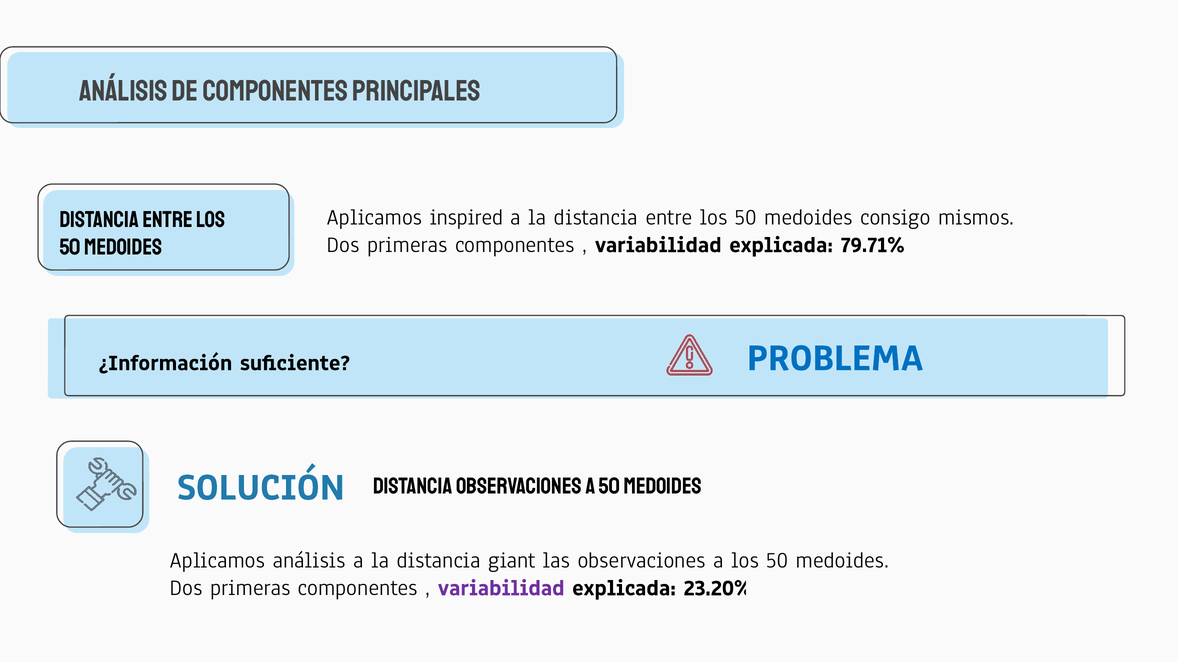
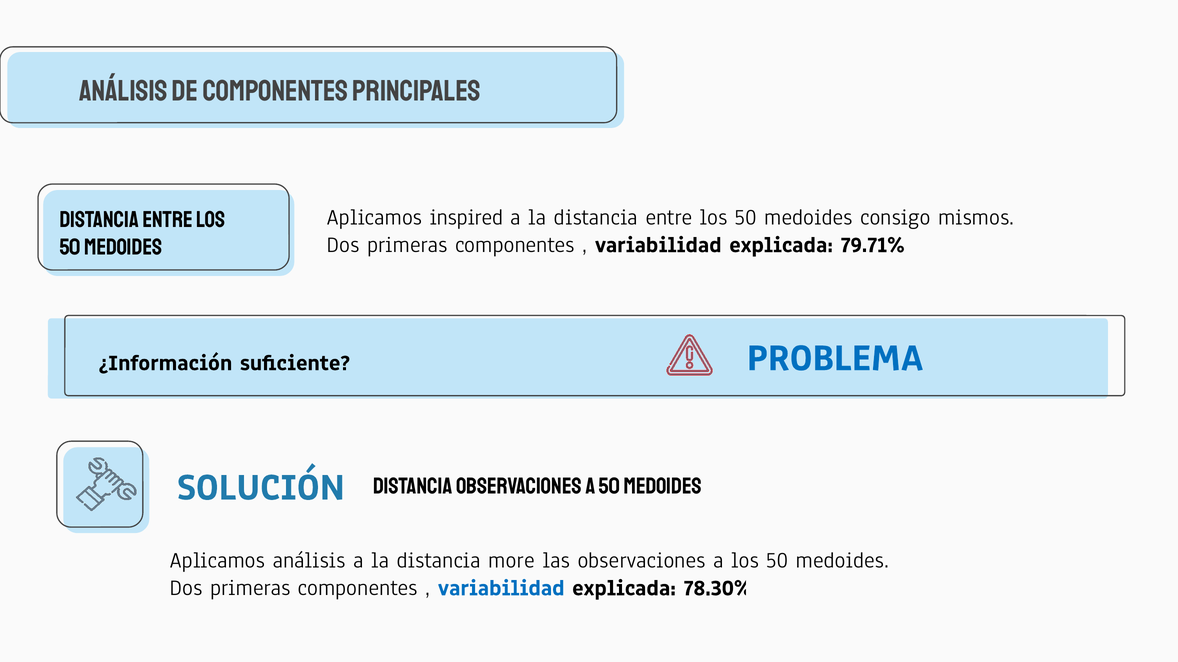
giant: giant -> more (512, 561)
variabilidad colour: purple -> blue (501, 588)
23.20%: 23.20% -> 78.30% (717, 588)
